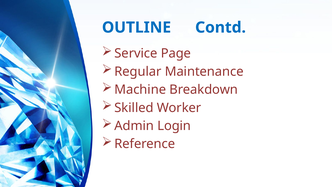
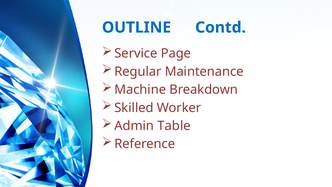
Login: Login -> Table (174, 126)
